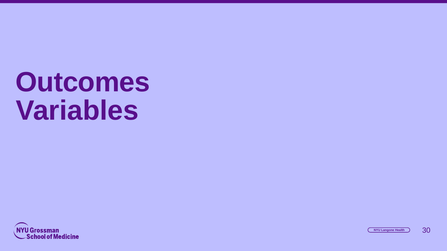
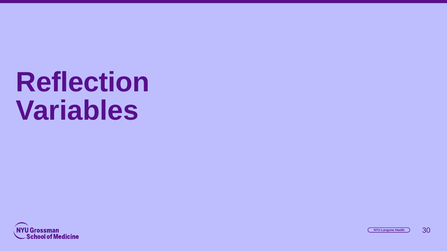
Outcomes: Outcomes -> Reflection (83, 82)
